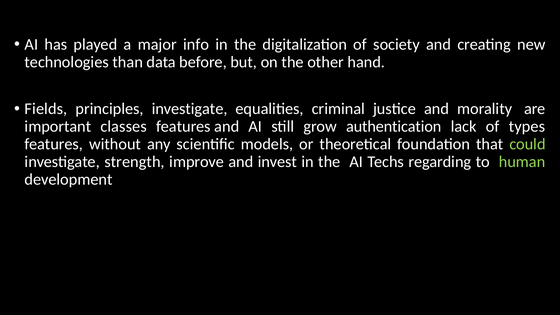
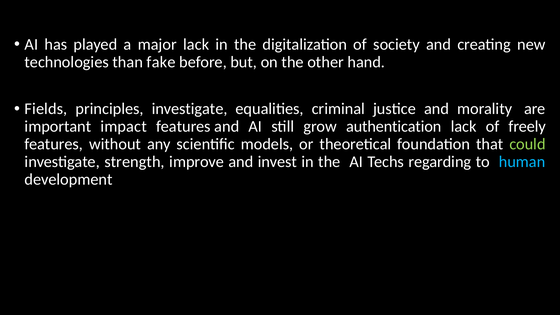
major info: info -> lack (196, 44)
data: data -> fake (161, 62)
classes: classes -> impact (124, 127)
types: types -> freely (527, 127)
human colour: light green -> light blue (522, 162)
